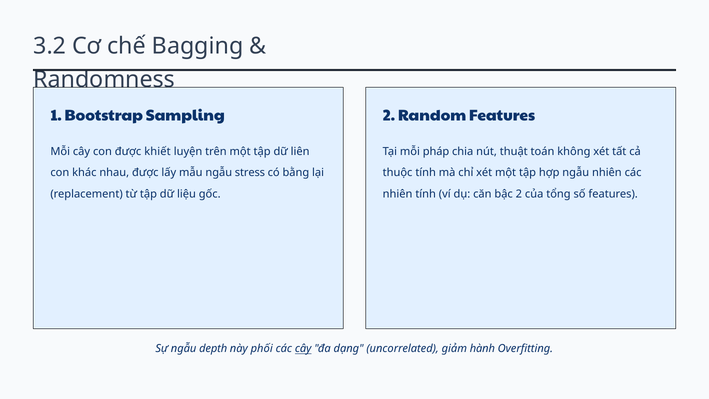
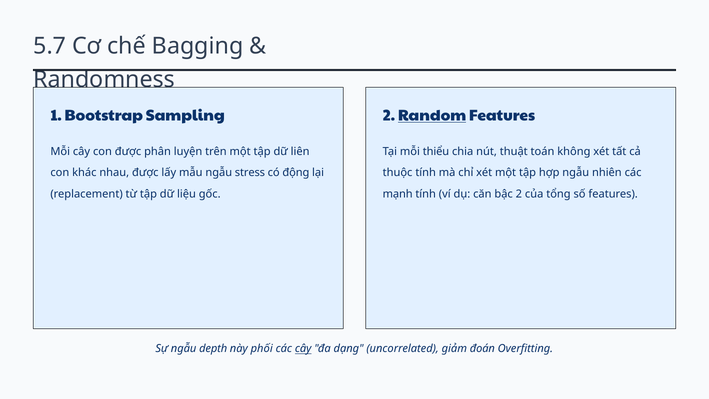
3.2: 3.2 -> 5.7 (50, 46)
Random underline: none -> present (432, 115)
khiết: khiết -> phân (158, 151)
pháp: pháp -> thiểu (436, 151)
bằng: bằng -> động (296, 173)
nhiên: nhiên -> mạnh (398, 194)
hành: hành -> đoán (482, 349)
